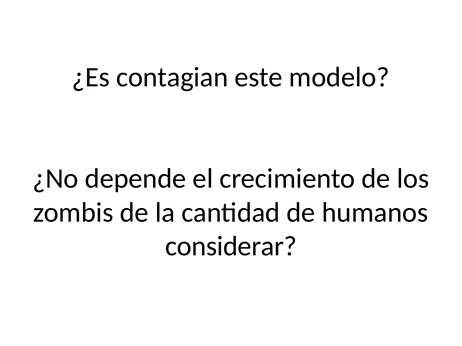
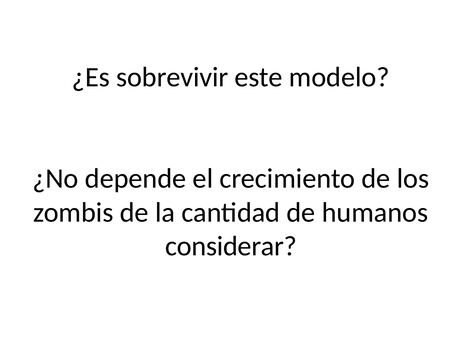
contagian: contagian -> sobrevivir (172, 77)
